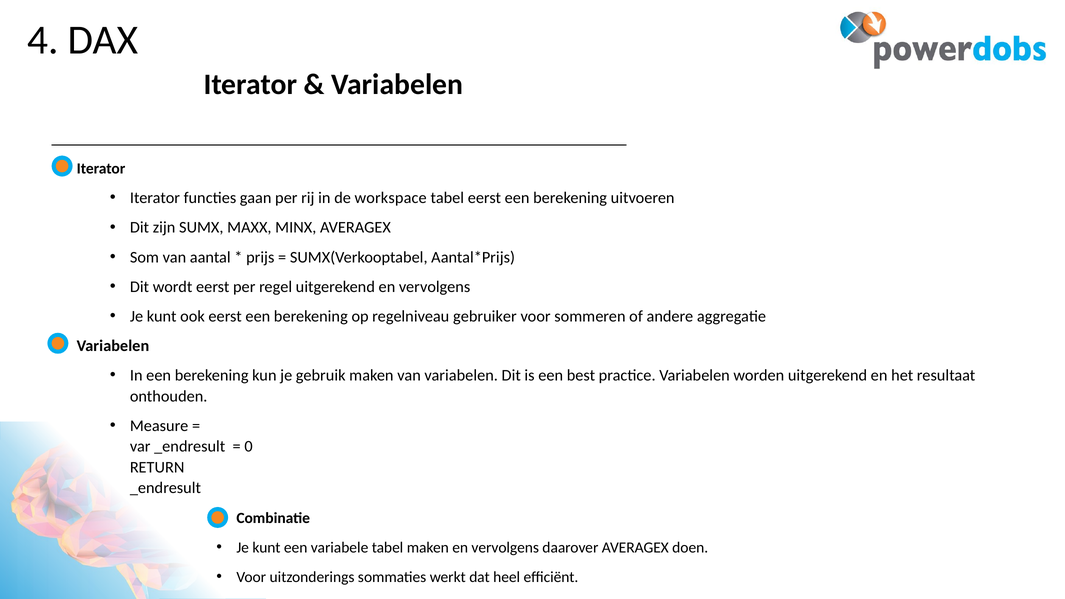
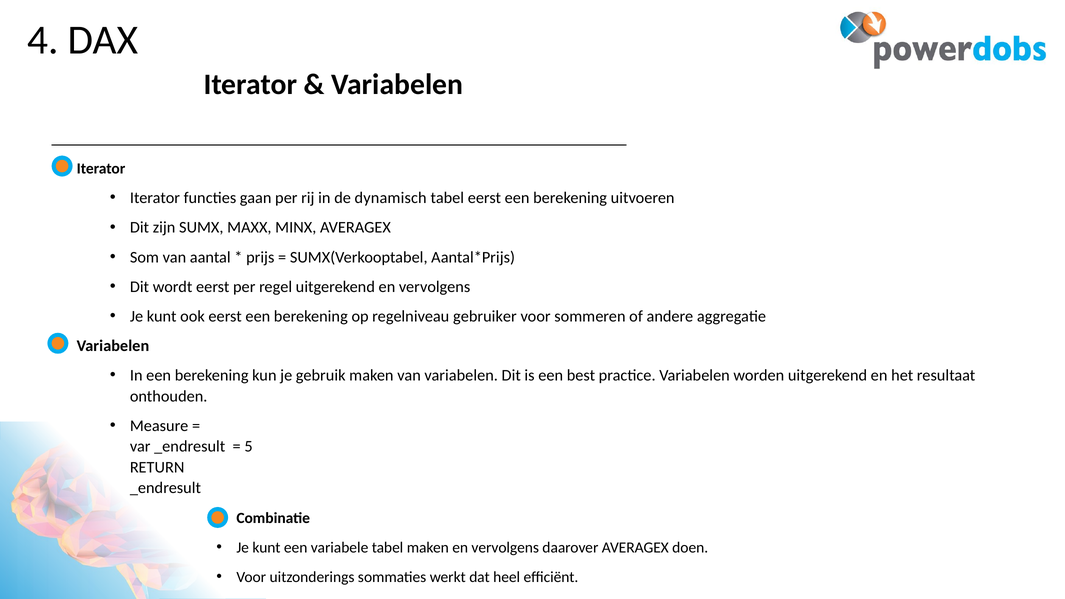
workspace: workspace -> dynamisch (391, 198)
0: 0 -> 5 (249, 447)
